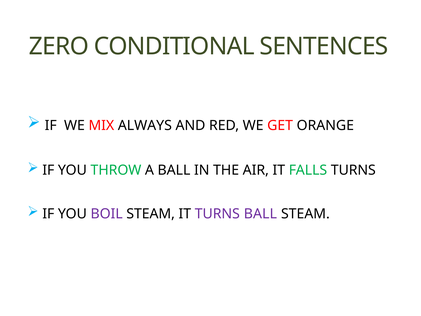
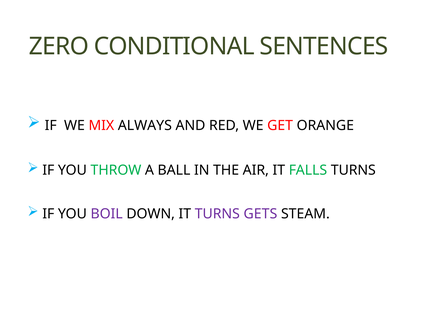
BOIL STEAM: STEAM -> DOWN (151, 214)
TURNS BALL: BALL -> GETS (260, 214)
